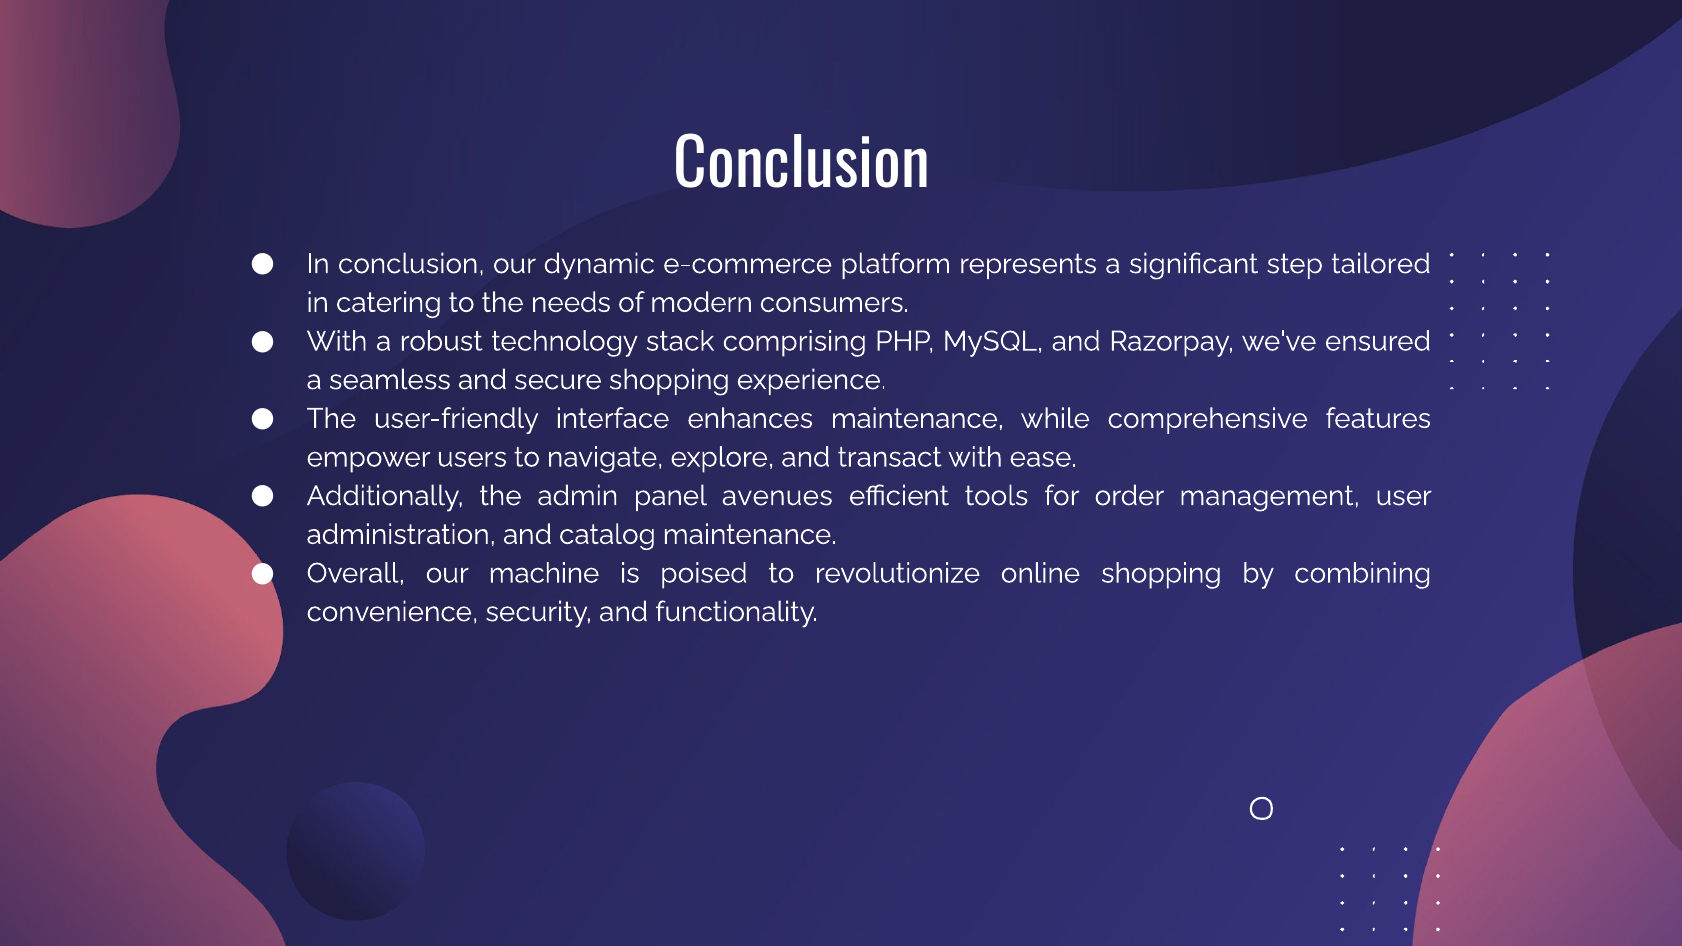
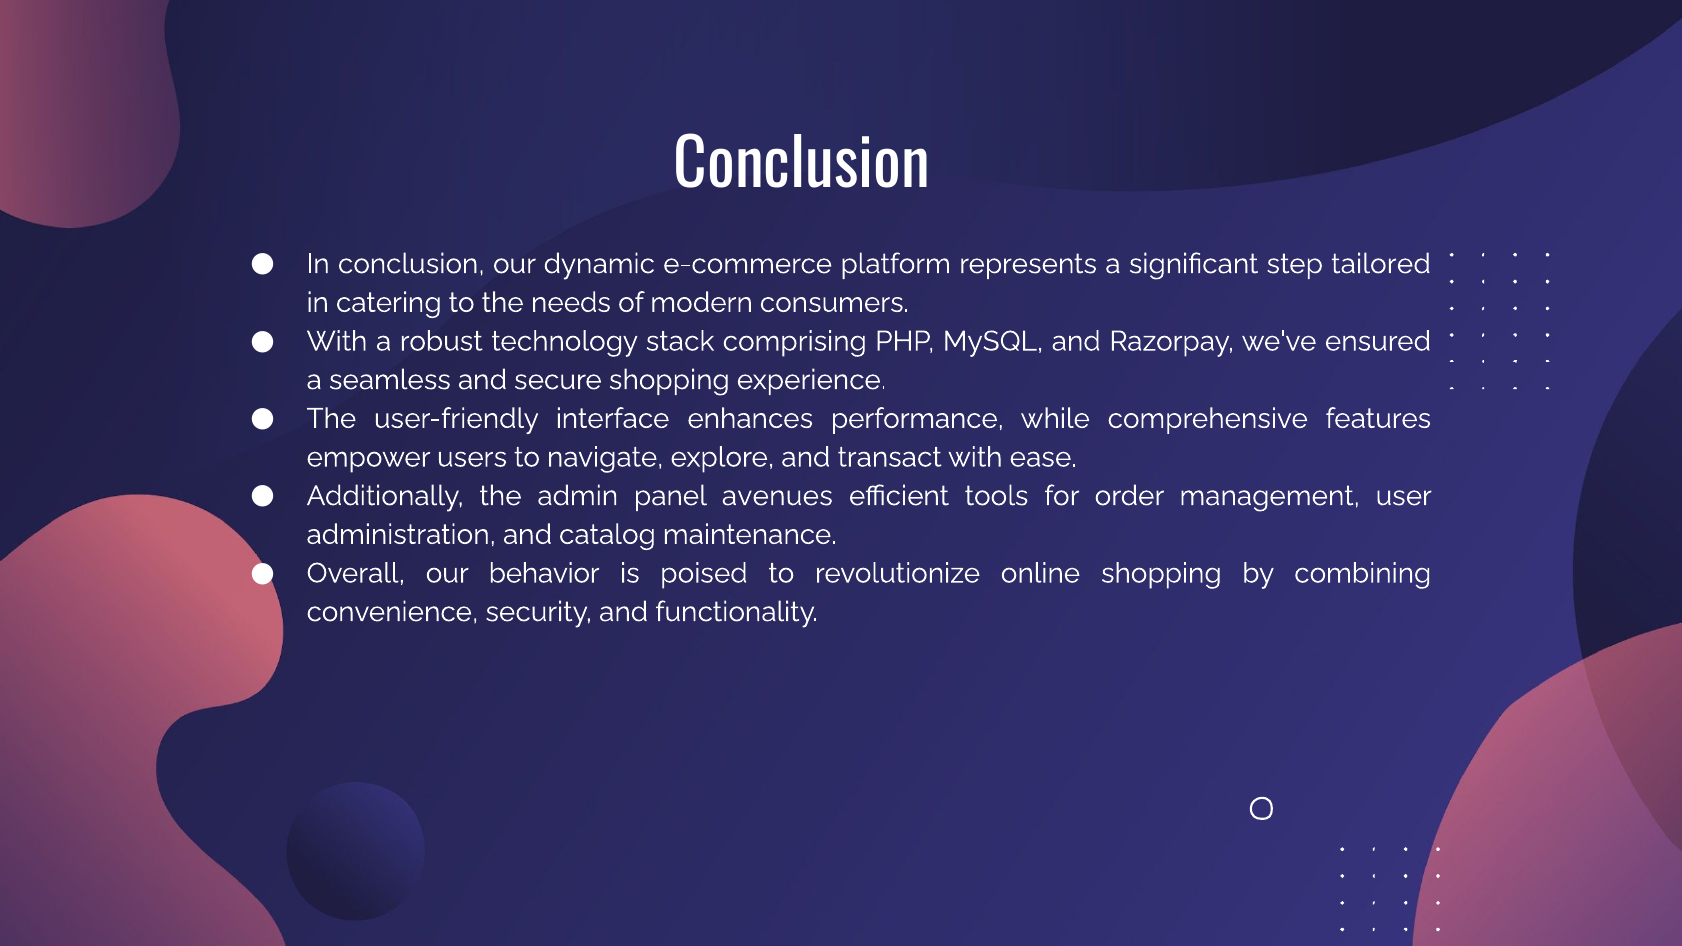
enhances maintenance: maintenance -> performance (917, 419)
machine: machine -> behavior (544, 573)
